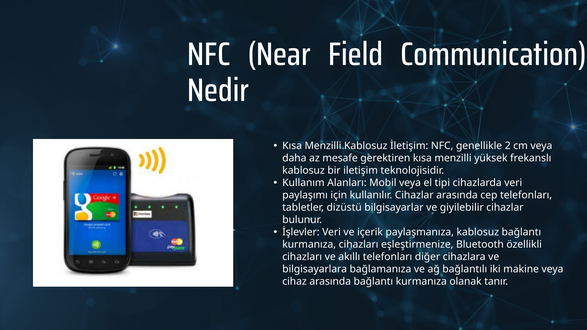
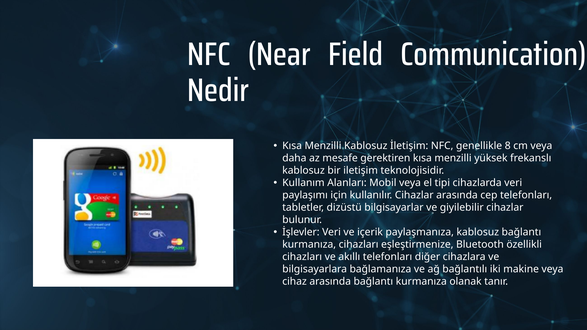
2: 2 -> 8 (508, 146)
